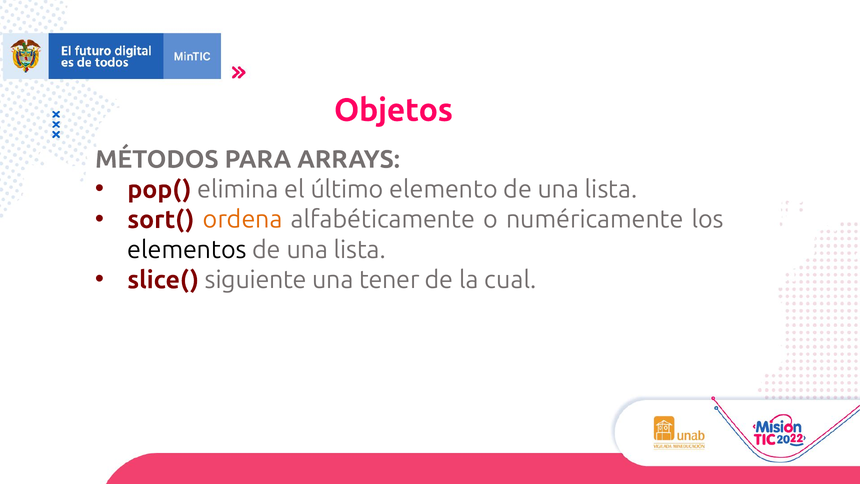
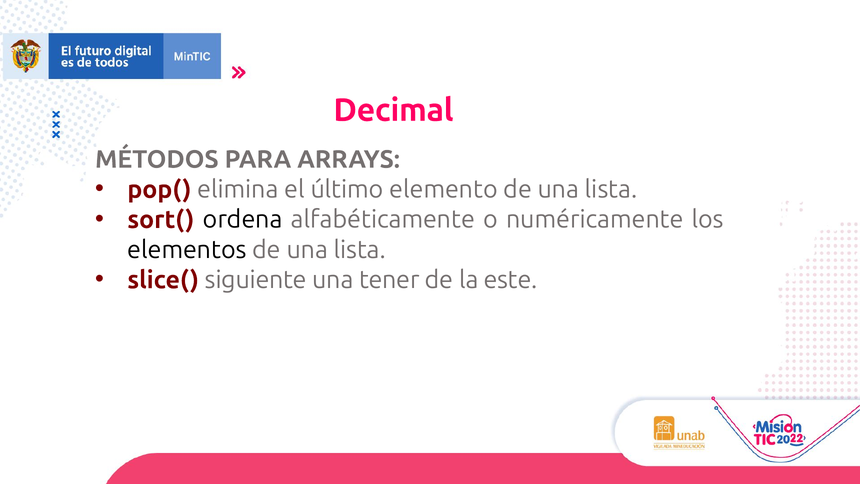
Objetos: Objetos -> Decimal (393, 110)
ordena colour: orange -> black (243, 220)
cual: cual -> este (511, 280)
